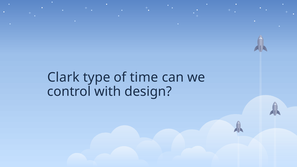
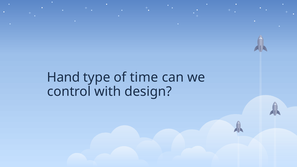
Clark: Clark -> Hand (64, 77)
